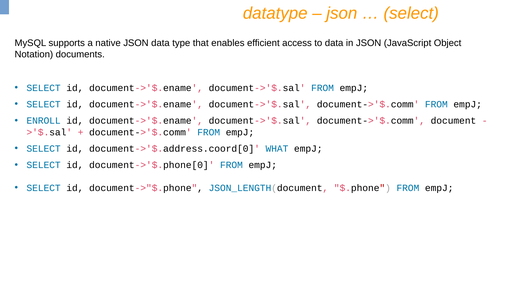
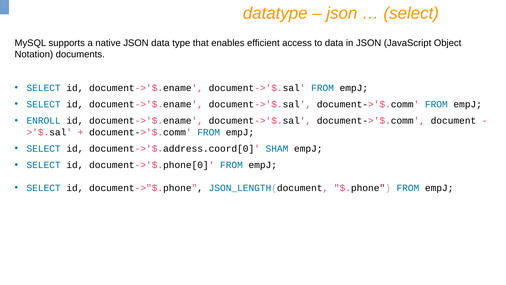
WHAT: WHAT -> SHAM (277, 148)
